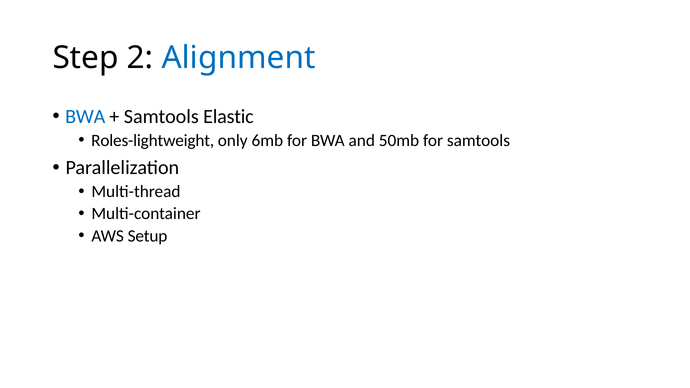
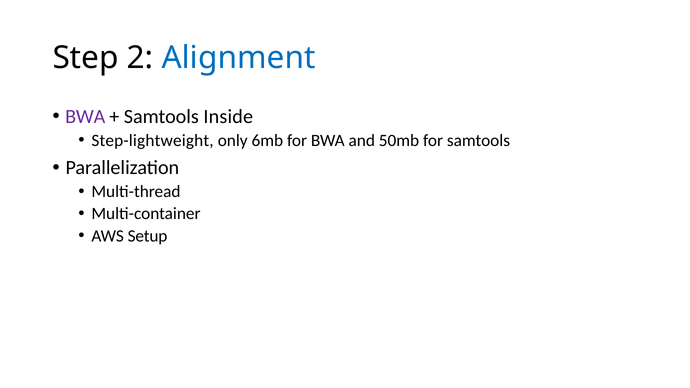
BWA colour: blue -> purple (85, 117)
Elastic: Elastic -> Inside (228, 117)
Roles-lightweight: Roles-lightweight -> Step-lightweight (153, 140)
